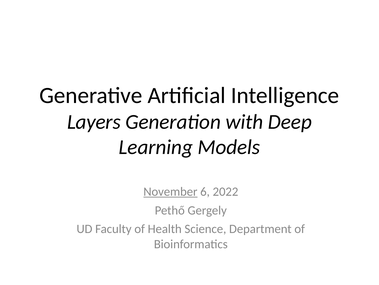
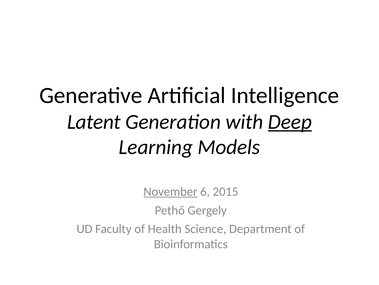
Layers: Layers -> Latent (94, 121)
Deep underline: none -> present (290, 121)
2022: 2022 -> 2015 (225, 191)
